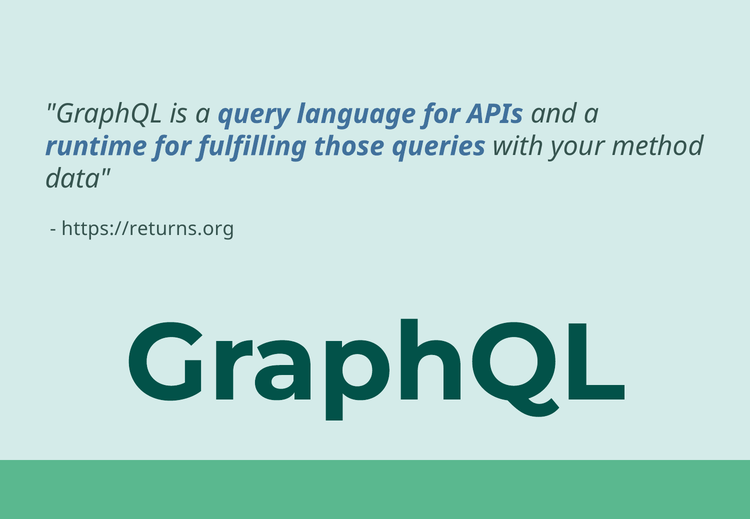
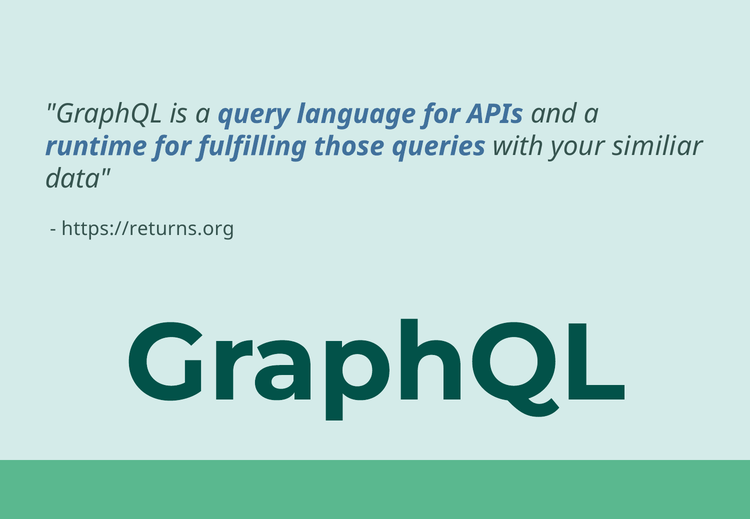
method: method -> similiar (657, 146)
